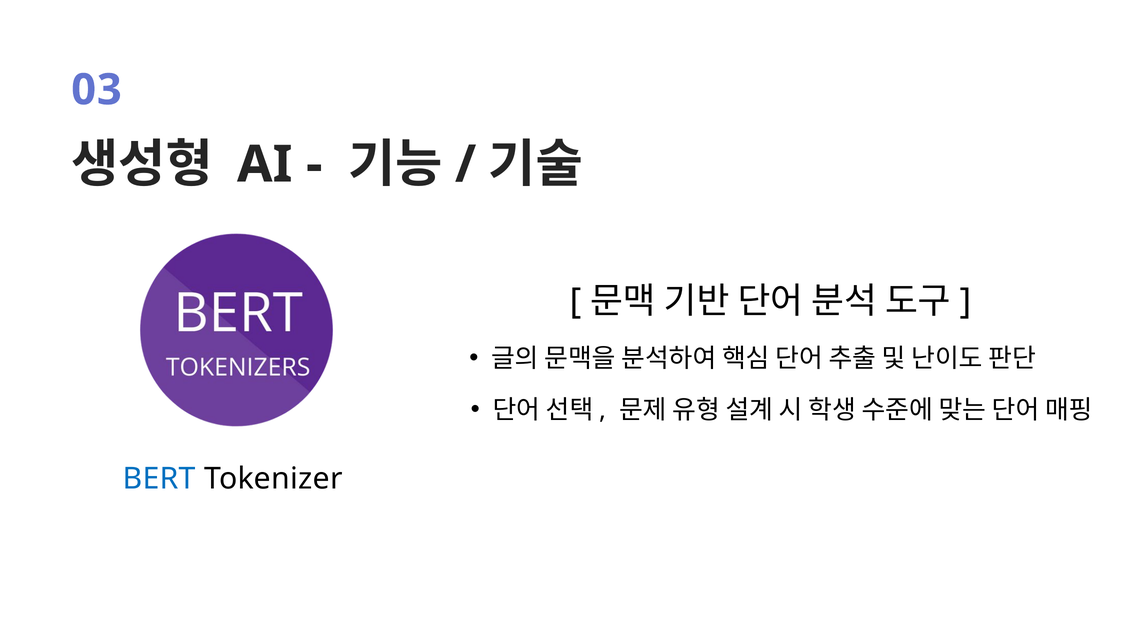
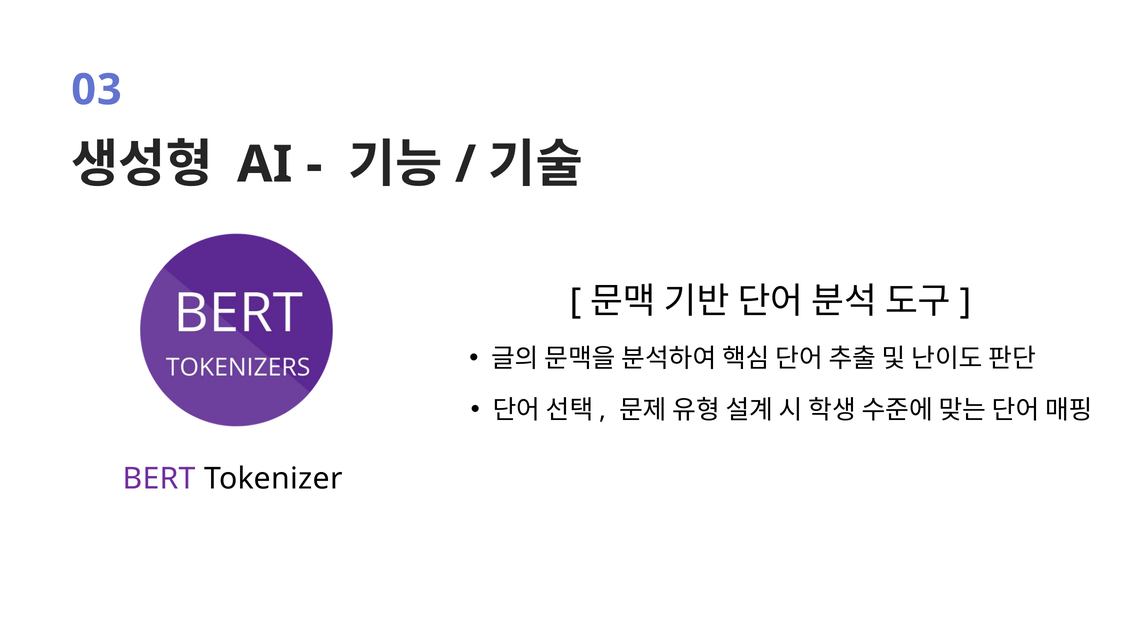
BERT colour: blue -> purple (159, 479)
